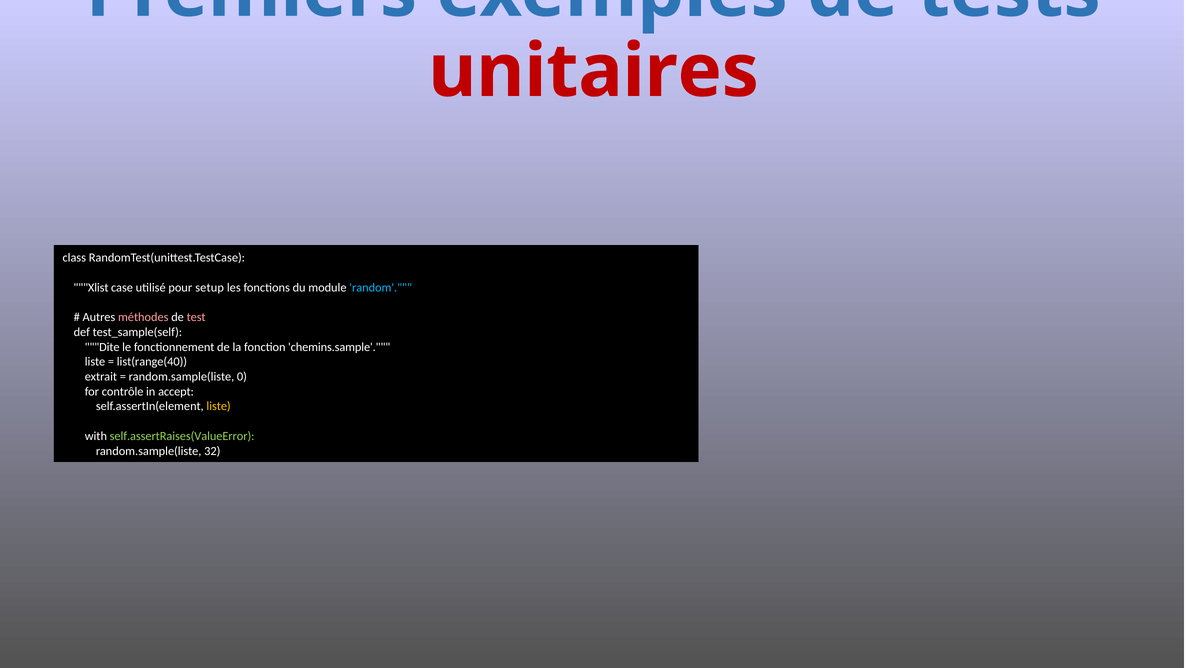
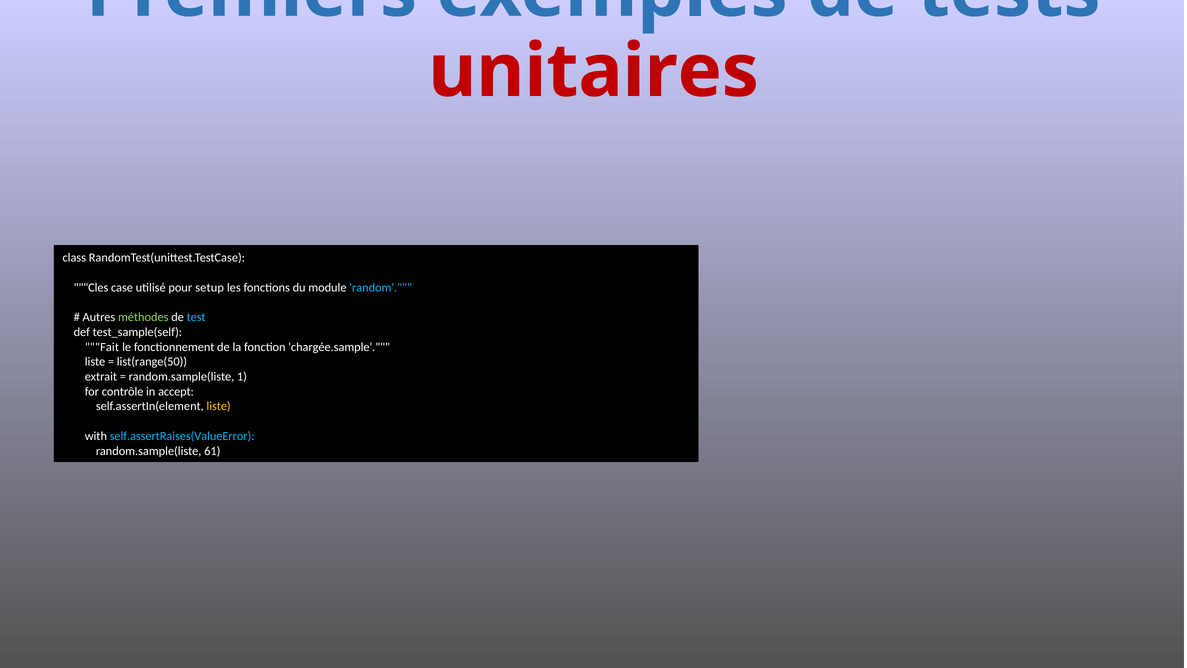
Xlist: Xlist -> Cles (91, 287)
méthodes colour: pink -> light green (143, 317)
test colour: pink -> light blue (196, 317)
Dite: Dite -> Fait (102, 347)
chemins.sample: chemins.sample -> chargée.sample (339, 347)
list(range(40: list(range(40 -> list(range(50 (152, 362)
0: 0 -> 1 (242, 376)
self.assertRaises(ValueError colour: light green -> light blue (182, 436)
32: 32 -> 61 (212, 451)
